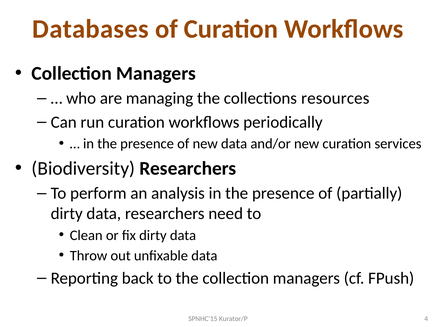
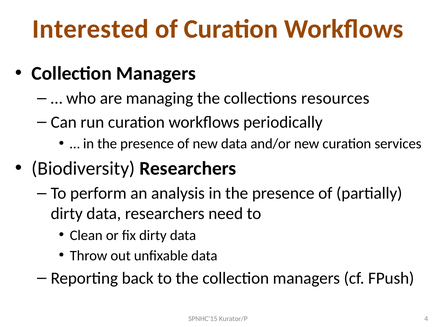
Databases: Databases -> Interested (91, 29)
